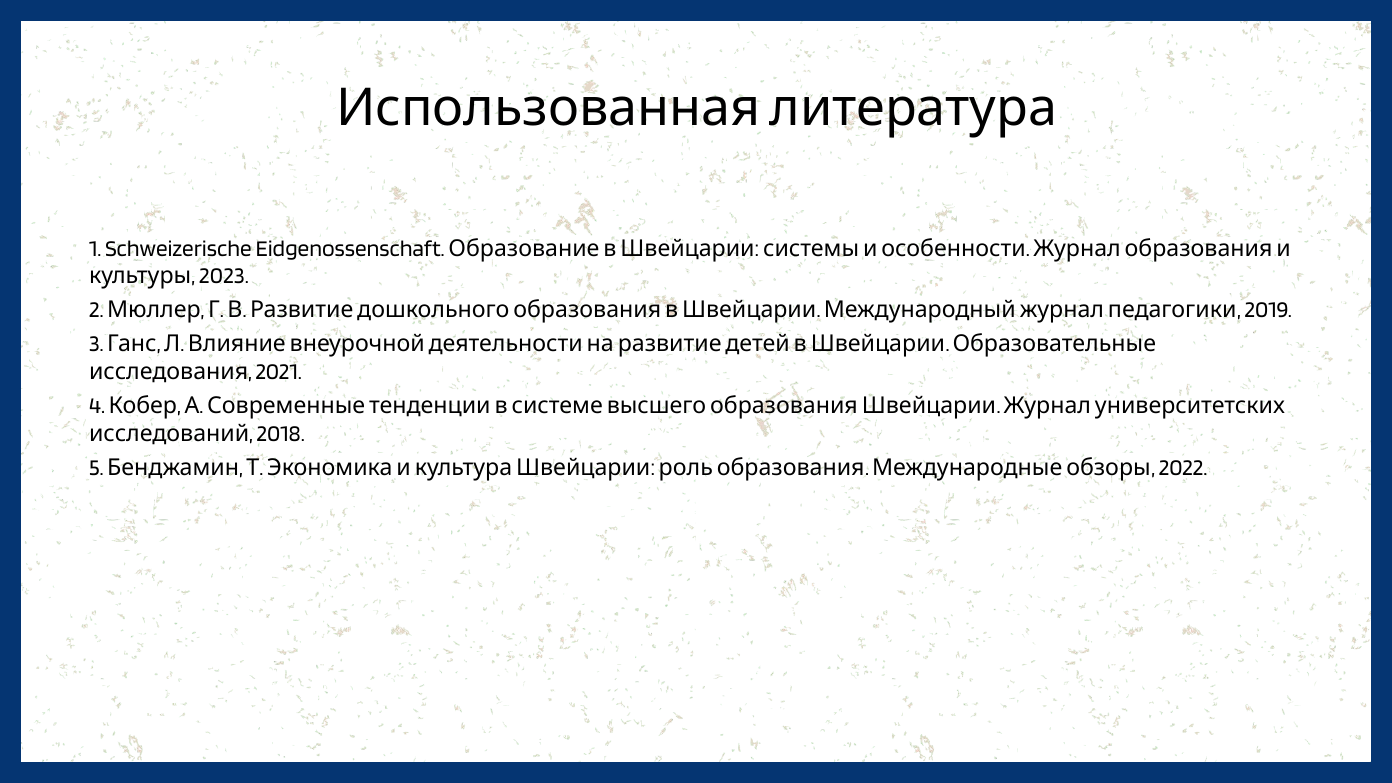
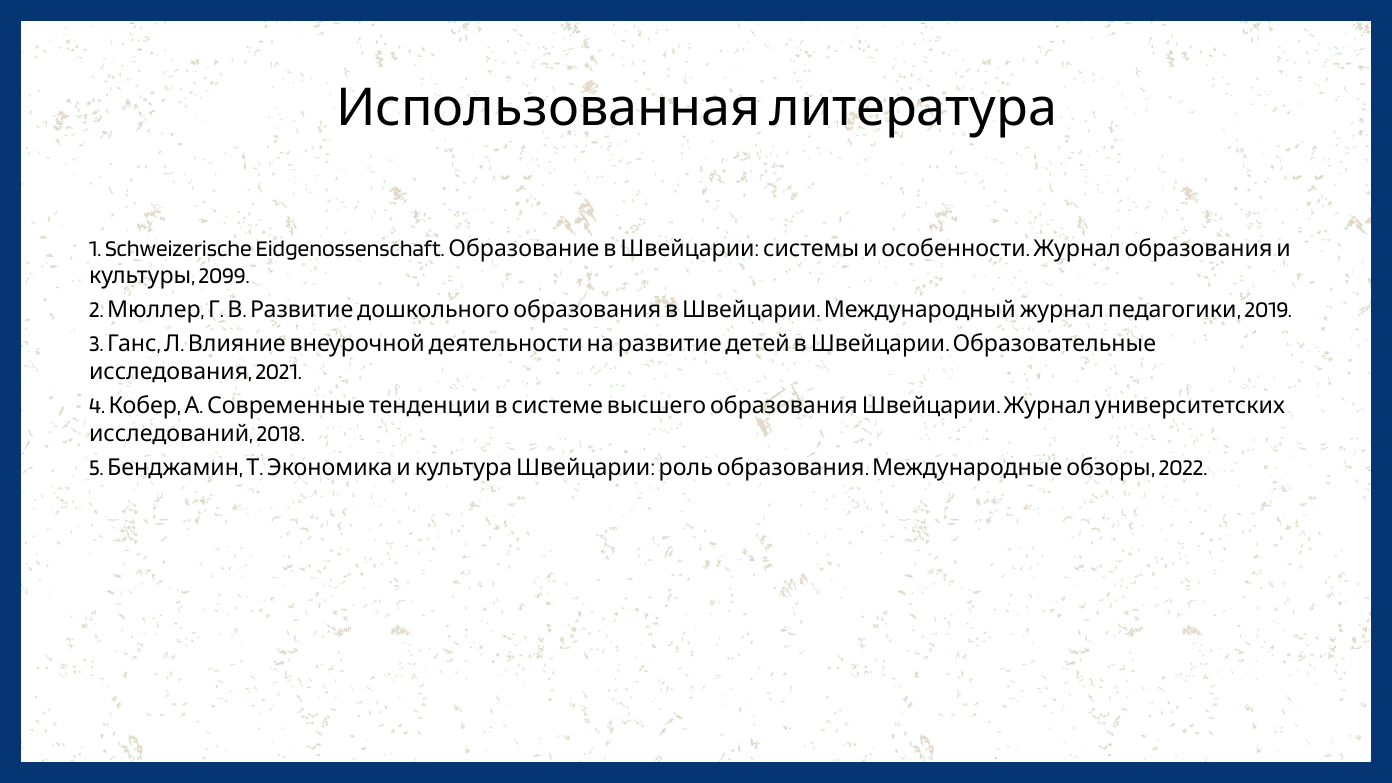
2023: 2023 -> 2099 (224, 276)
